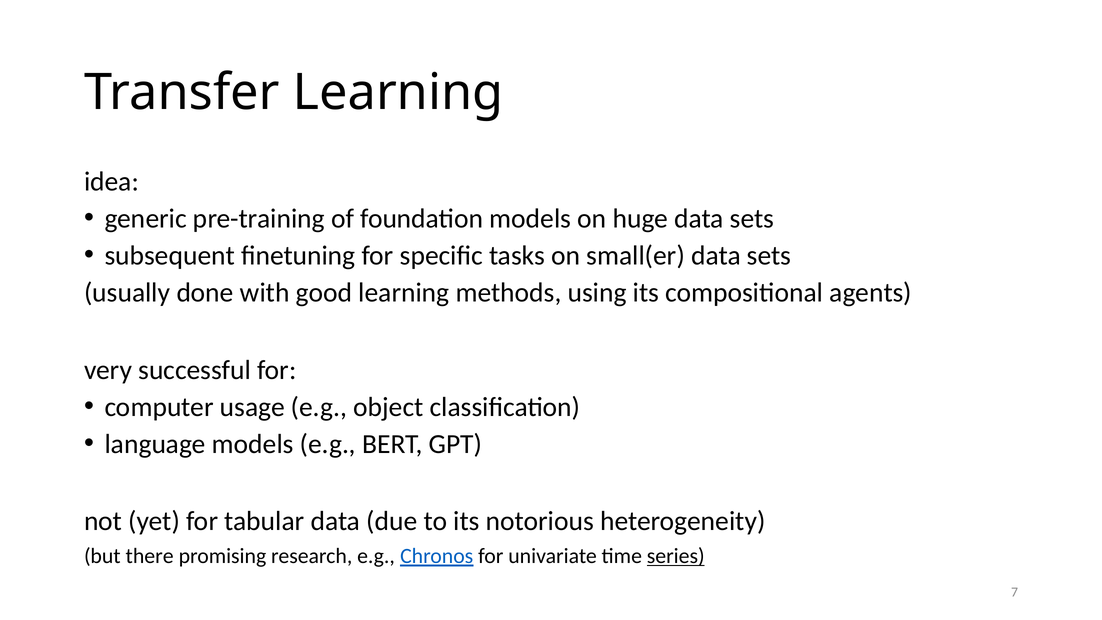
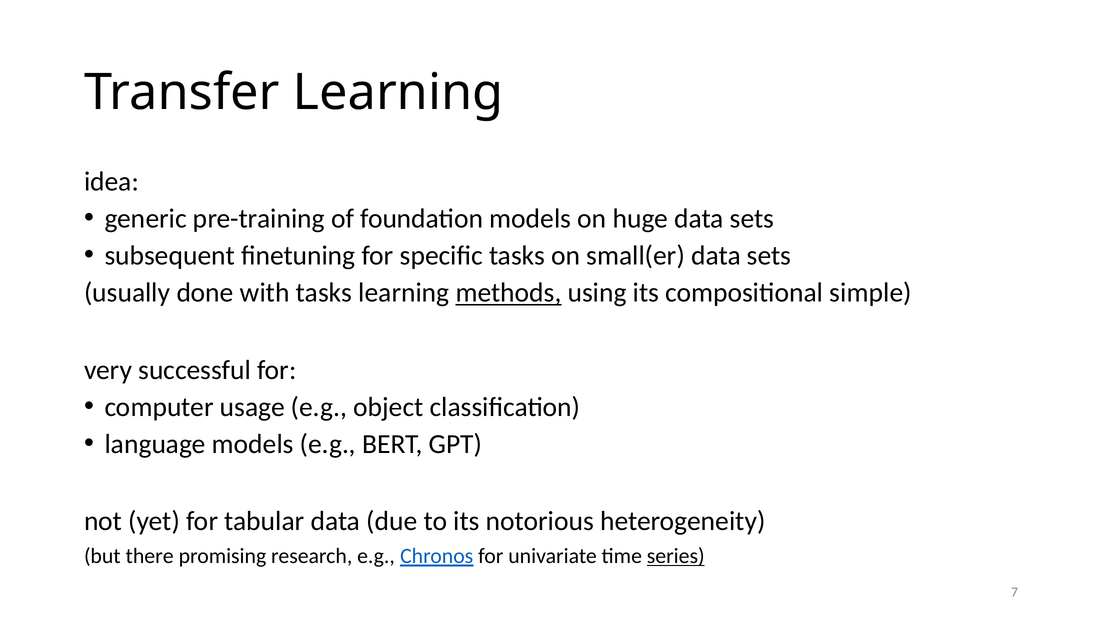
with good: good -> tasks (324, 293)
methods underline: none -> present (508, 293)
agents: agents -> simple (871, 293)
